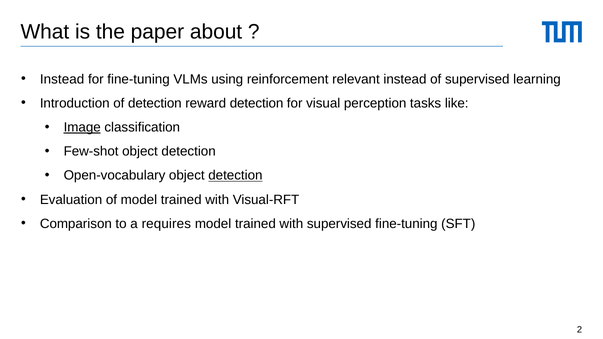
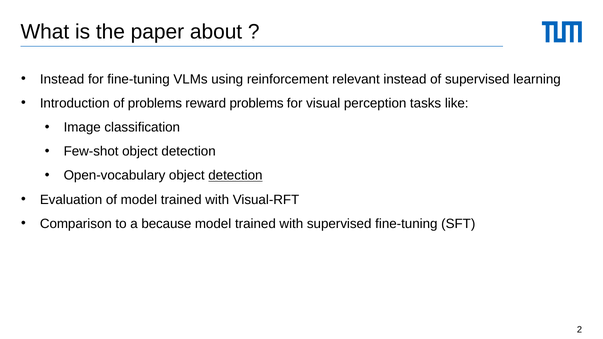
of detection: detection -> problems (155, 103)
reward detection: detection -> problems (257, 103)
Image underline: present -> none (82, 127)
requires: requires -> because (166, 224)
